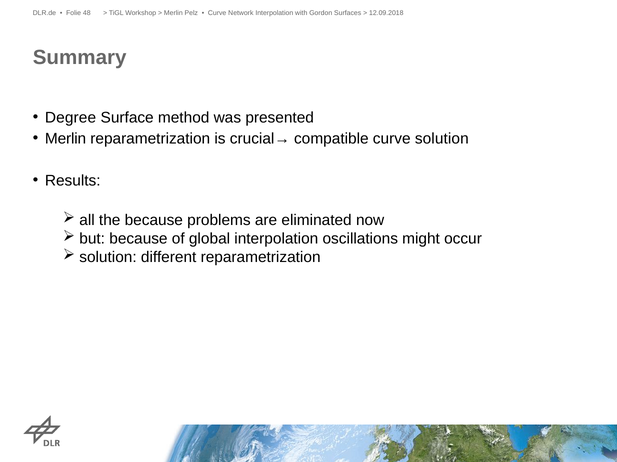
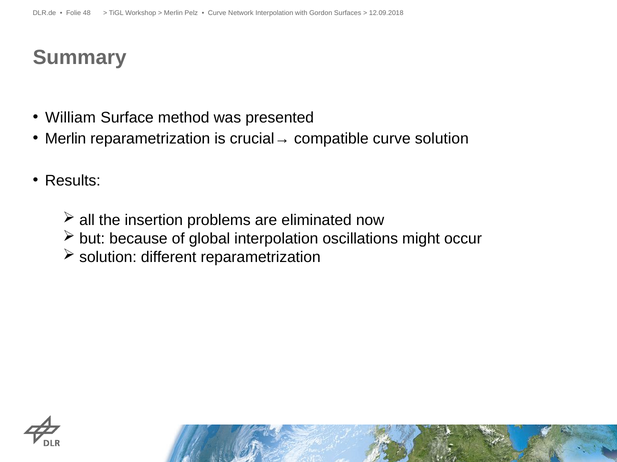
Degree: Degree -> William (71, 118)
the because: because -> insertion (154, 221)
